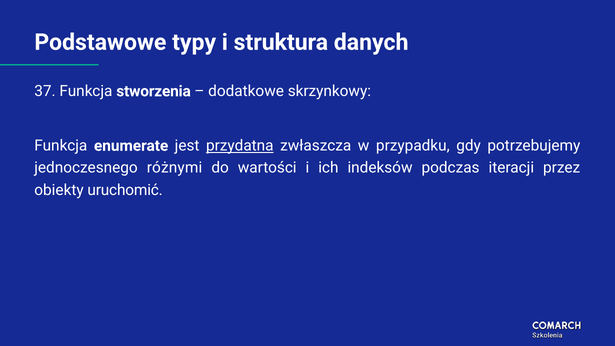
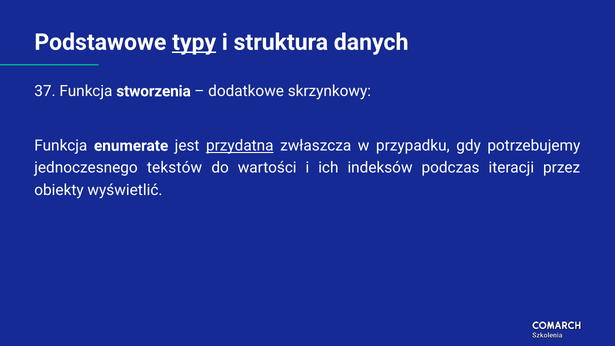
typy underline: none -> present (194, 42)
różnymi: różnymi -> tekstów (175, 168)
uruchomić: uruchomić -> wyświetlić (125, 190)
